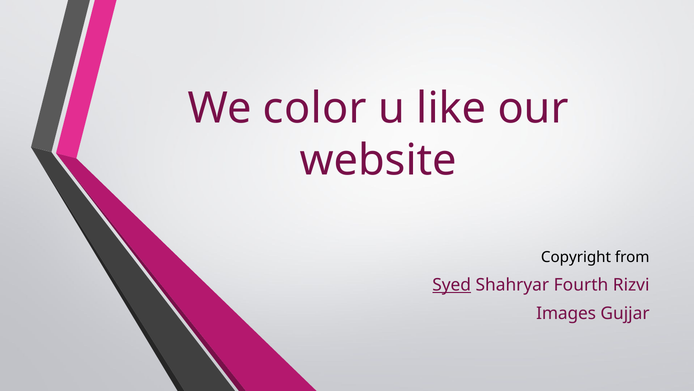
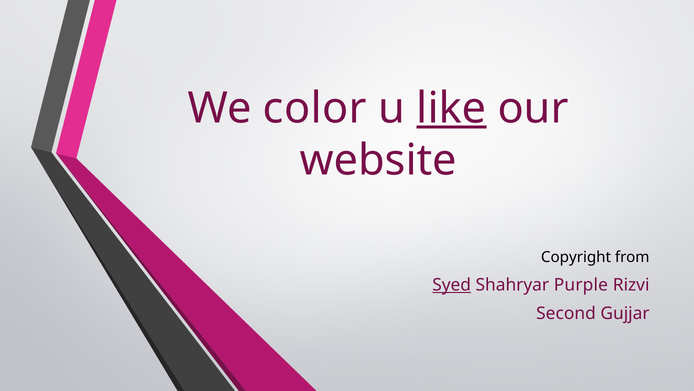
like underline: none -> present (451, 108)
Fourth: Fourth -> Purple (581, 284)
Images: Images -> Second (566, 313)
